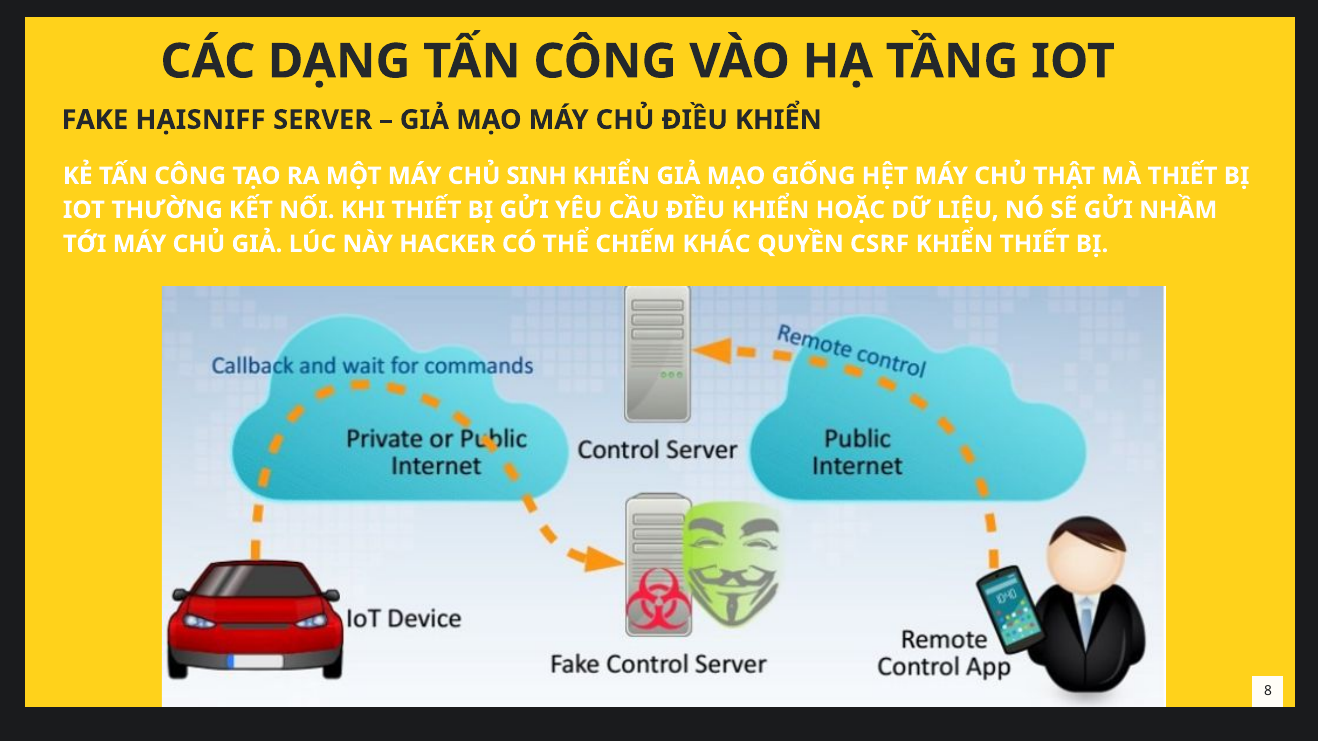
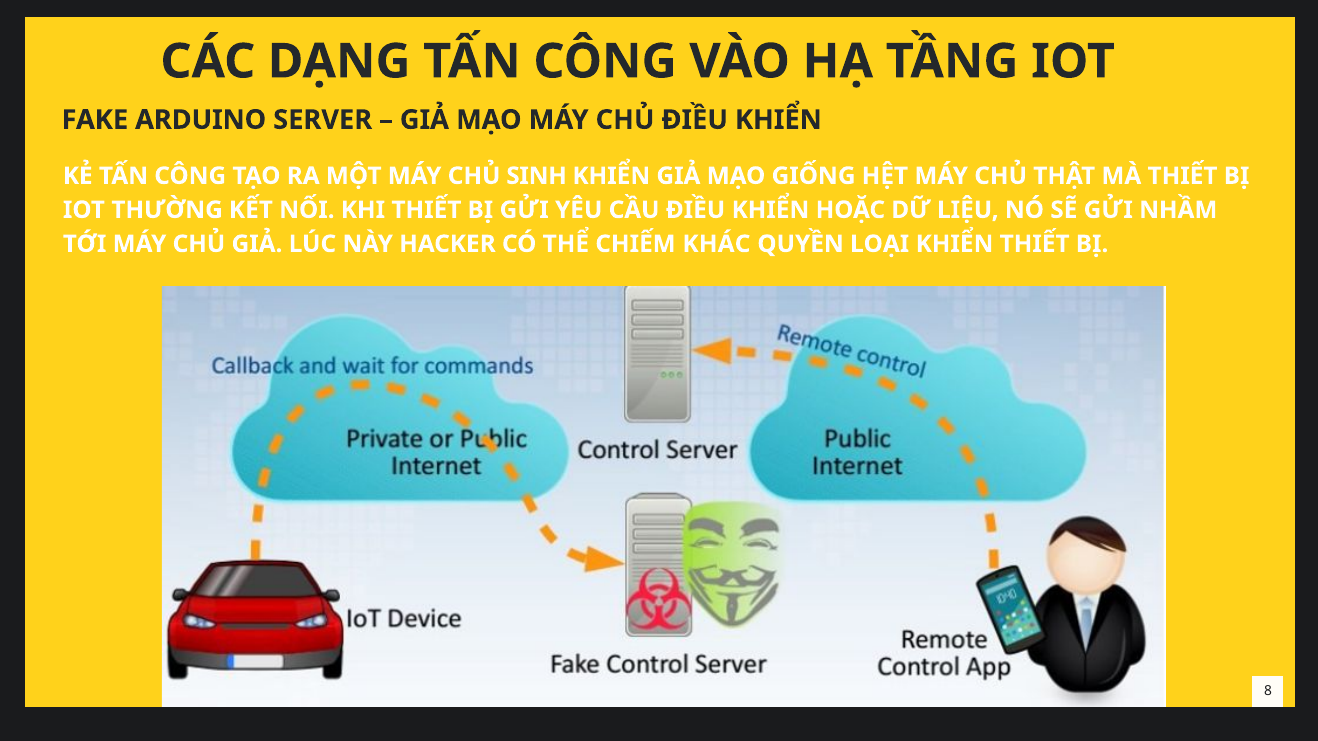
HẠISNIFF: HẠISNIFF -> ARDUINO (201, 120)
CSRF: CSRF -> LOẠI (880, 244)
